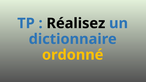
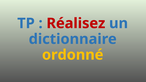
Réalisez colour: black -> red (76, 23)
